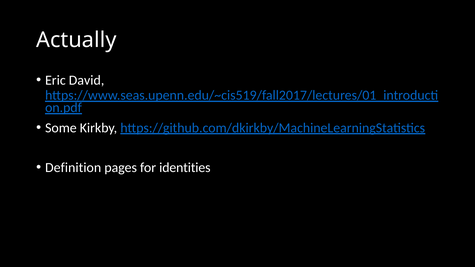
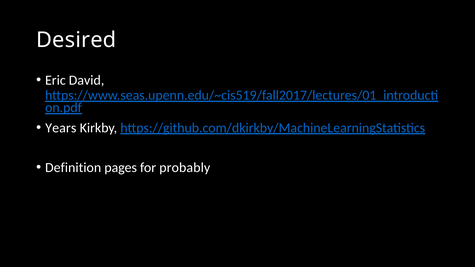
Actually: Actually -> Desired (76, 40)
Some: Some -> Years (61, 128)
identities: identities -> probably (185, 168)
